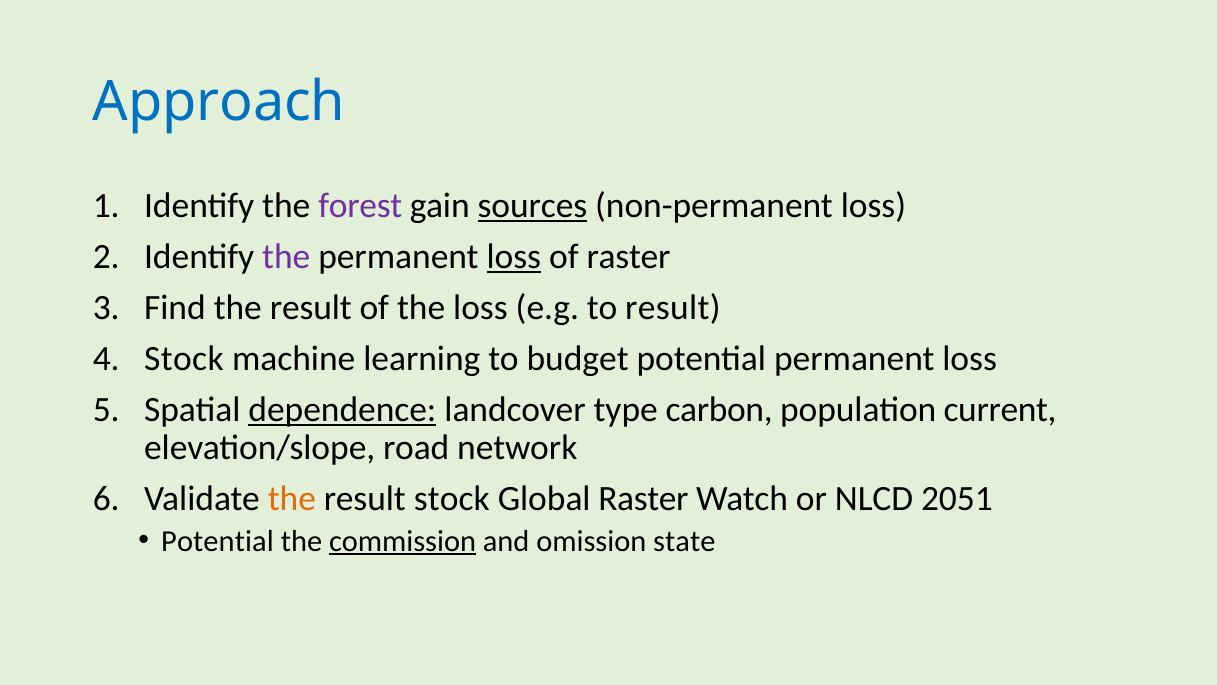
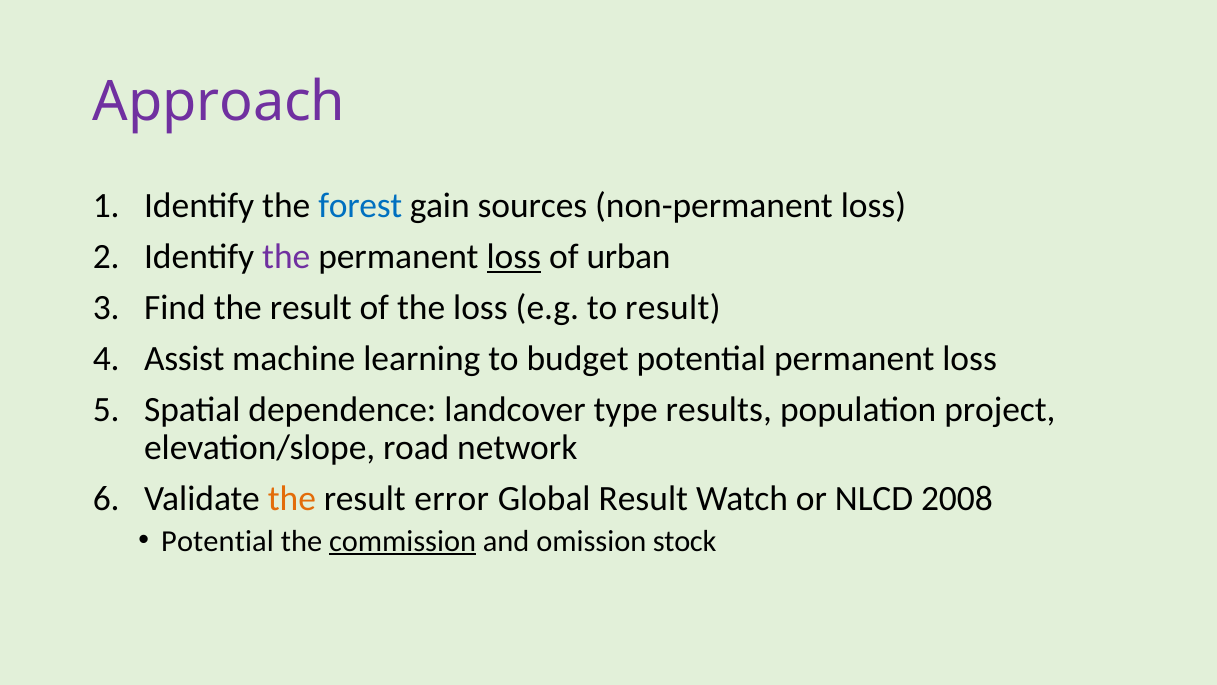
Approach colour: blue -> purple (219, 102)
forest colour: purple -> blue (360, 206)
sources underline: present -> none (532, 206)
of raster: raster -> urban (629, 257)
Stock: Stock -> Assist (184, 359)
dependence underline: present -> none (342, 410)
carbon: carbon -> results (719, 410)
current: current -> project (1000, 410)
result stock: stock -> error (452, 499)
Global Raster: Raster -> Result (643, 499)
2051: 2051 -> 2008 (957, 499)
state: state -> stock (685, 541)
